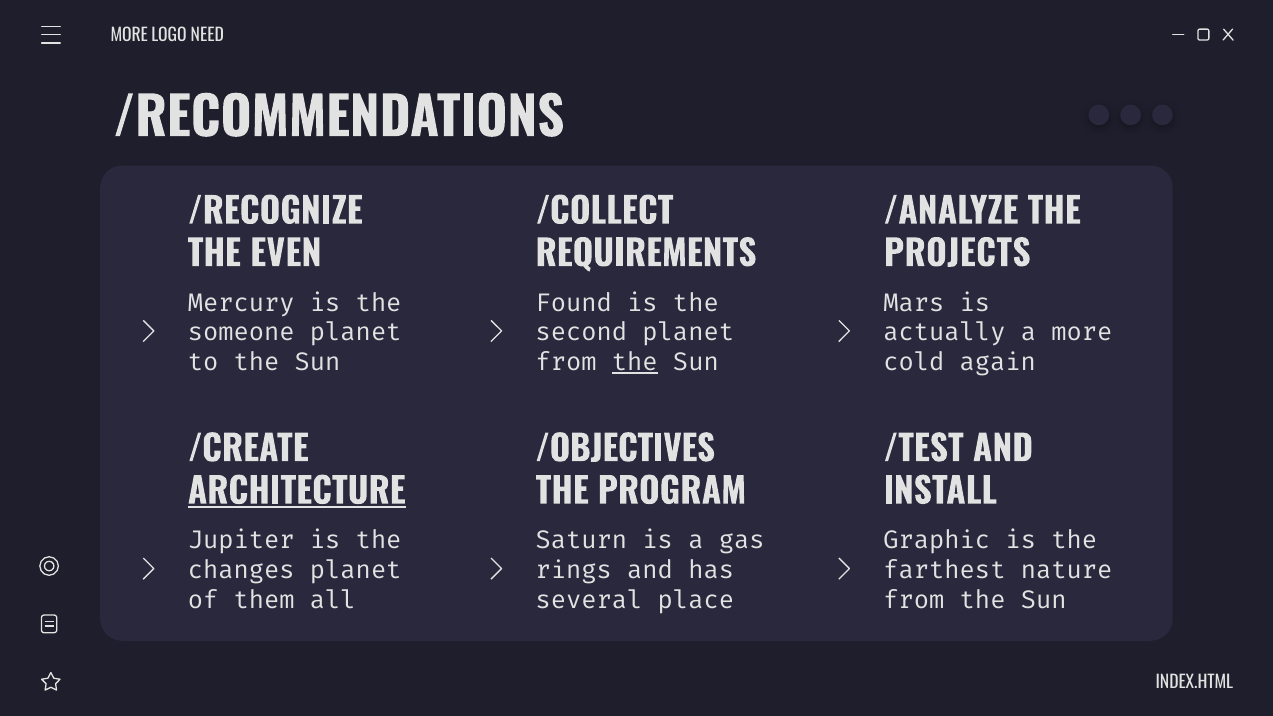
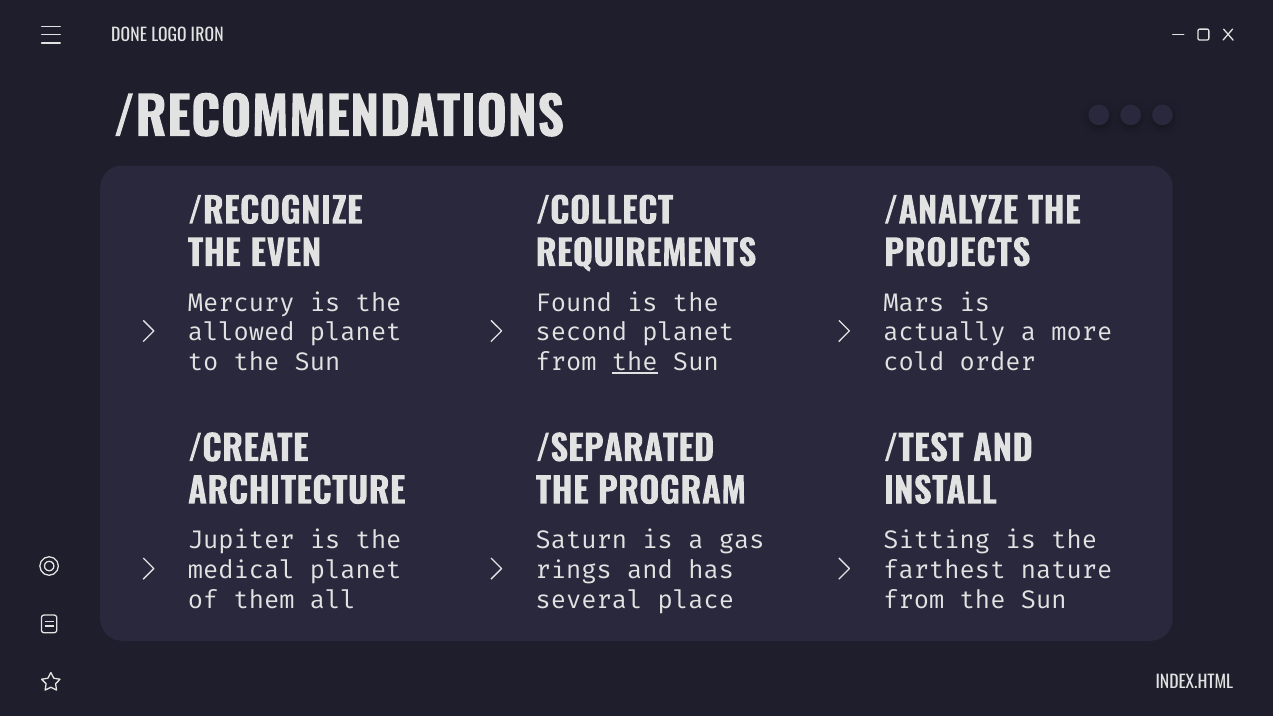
MORE: MORE -> DONE (129, 36)
NEED: NEED -> IRON (207, 36)
someone: someone -> allowed (241, 333)
again: again -> order (998, 362)
/OBJECTIVES: /OBJECTIVES -> /SEPARATED (625, 450)
ARCHITECTURE underline: present -> none (297, 492)
Graphic: Graphic -> Sitting (937, 541)
changes: changes -> medical (241, 570)
